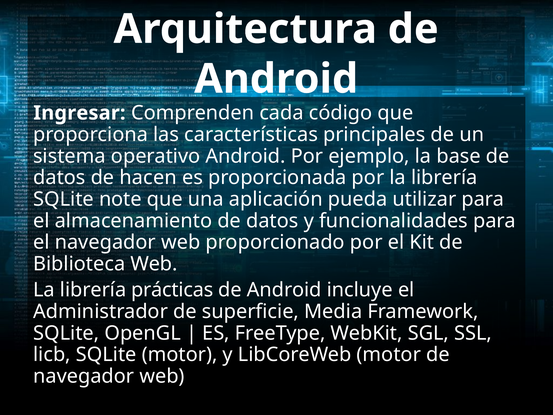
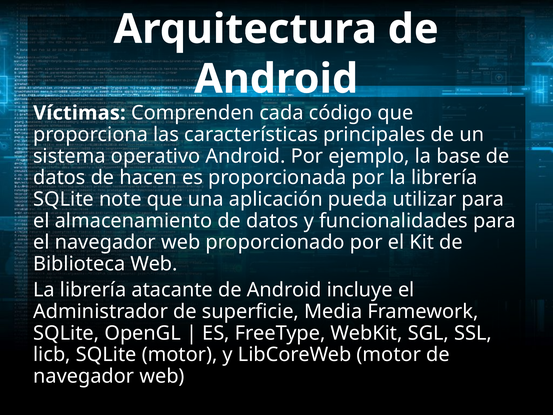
Ingresar: Ingresar -> Víctimas (79, 113)
prácticas: prácticas -> atacante (172, 290)
